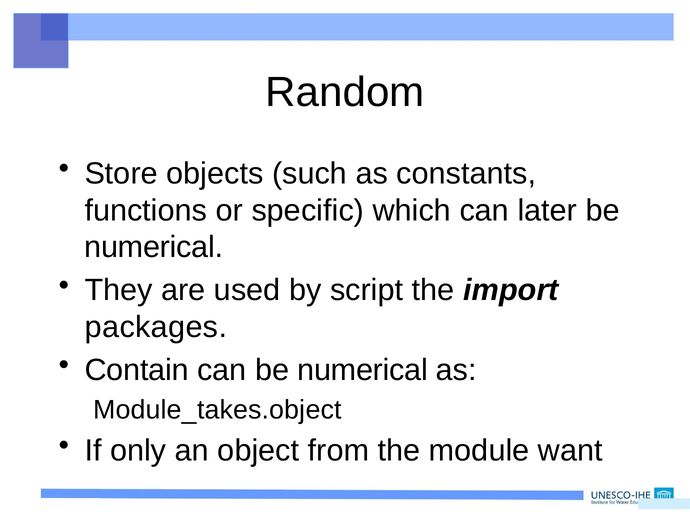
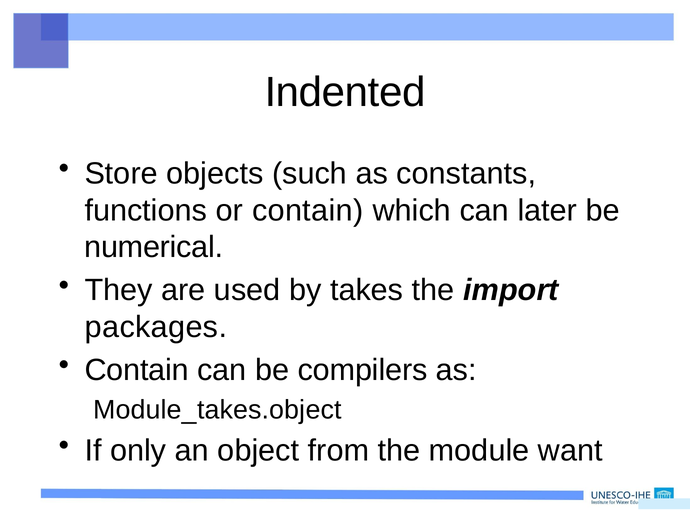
Random: Random -> Indented (345, 92)
or specific: specific -> contain (308, 210)
script: script -> takes (367, 290)
can be numerical: numerical -> compilers (363, 370)
